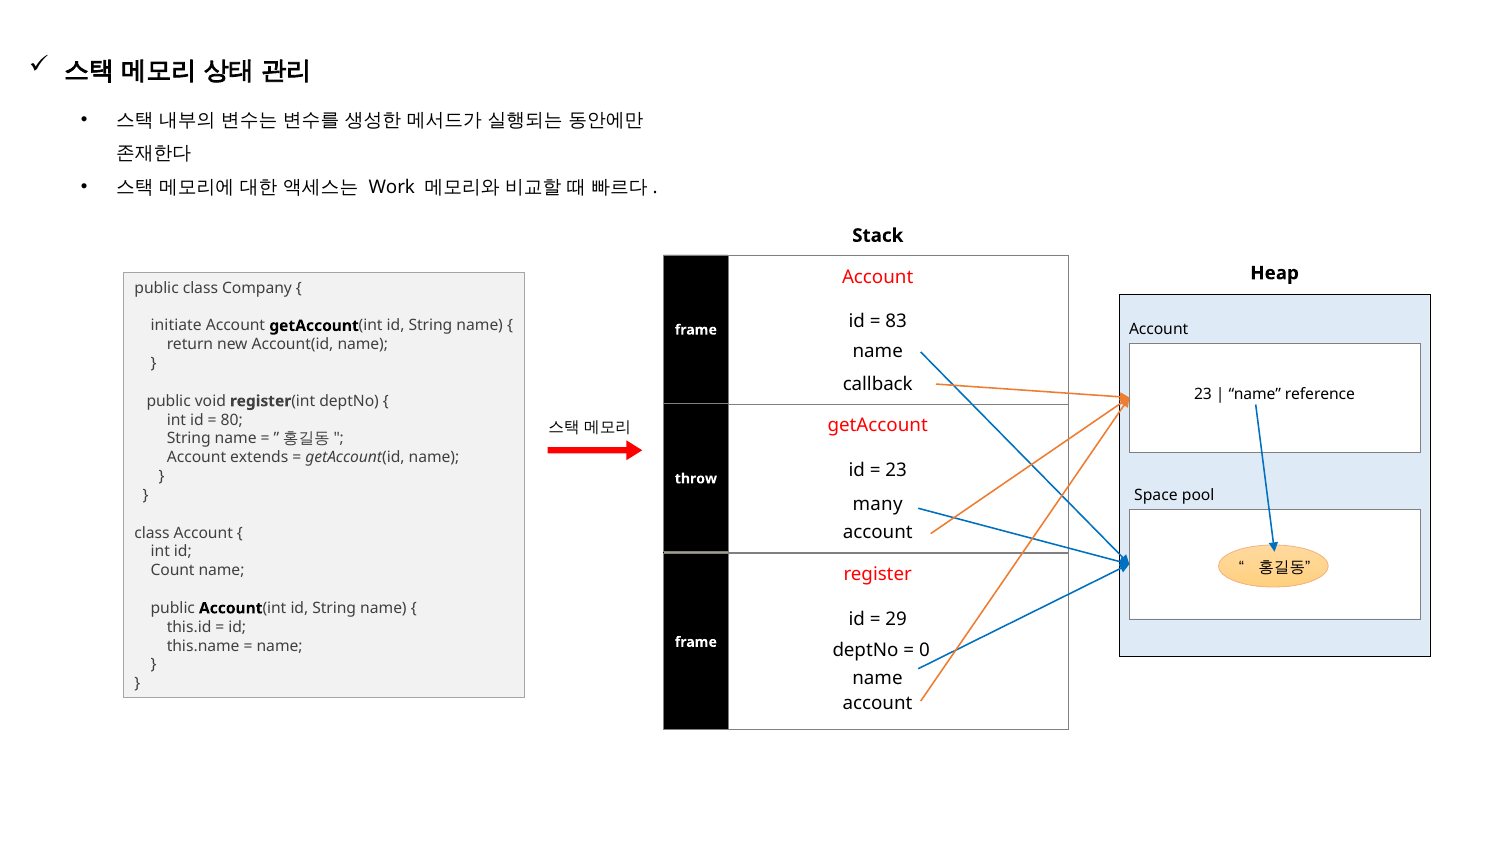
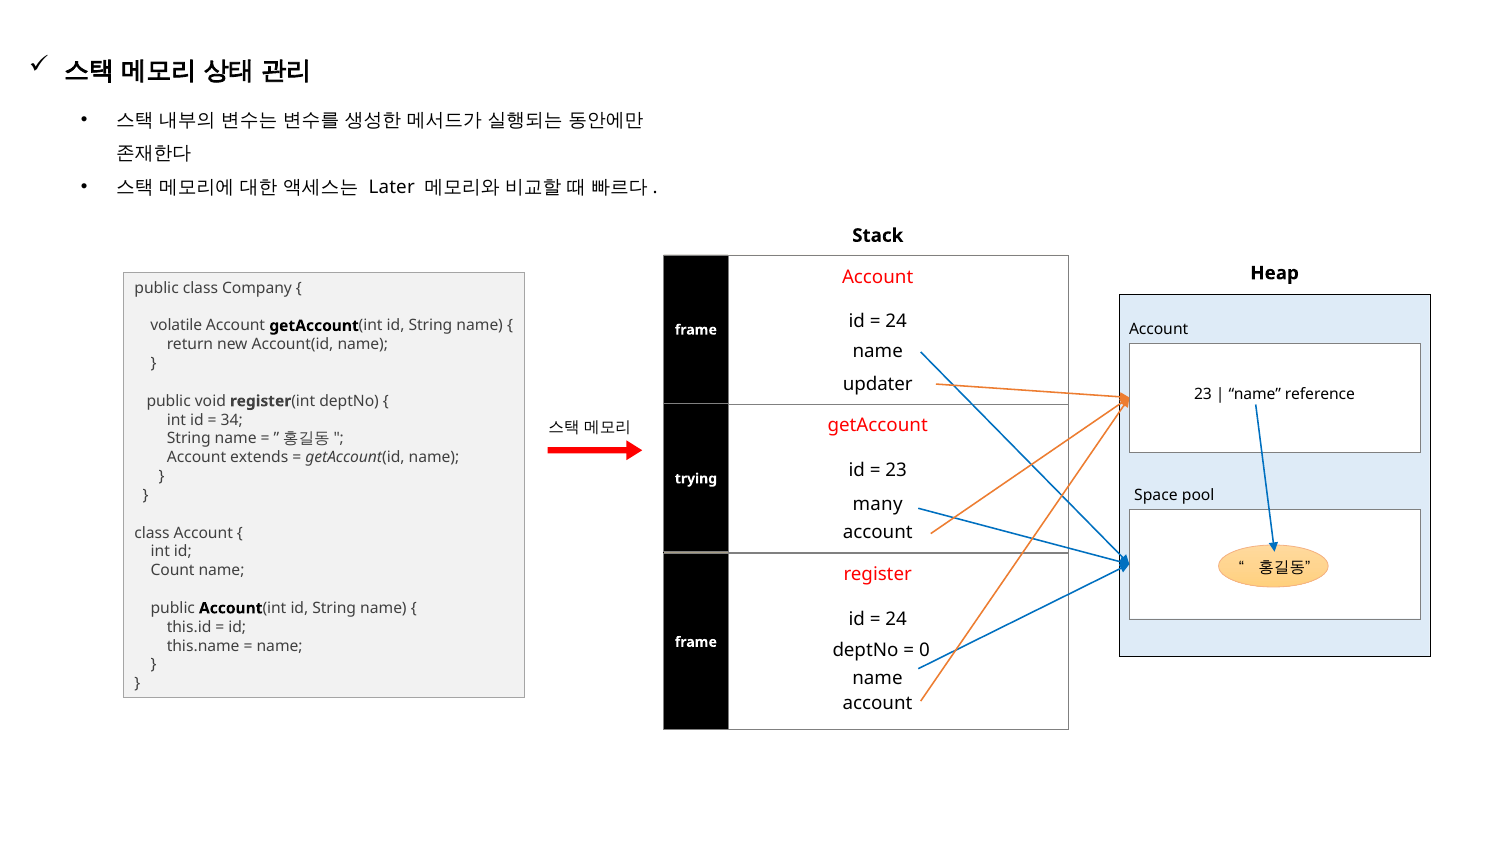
Work: Work -> Later (392, 188)
83: 83 -> 24 (896, 321)
initiate: initiate -> volatile (176, 326)
callback: callback -> updater (878, 384)
80: 80 -> 34 (232, 420)
throw: throw -> trying (696, 479)
29: 29 -> 24 (896, 619)
